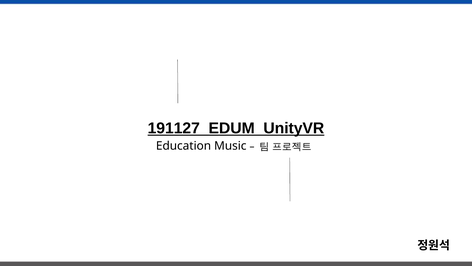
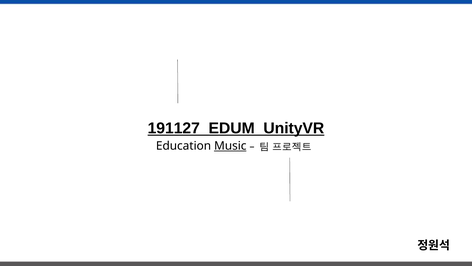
Music underline: none -> present (230, 146)
